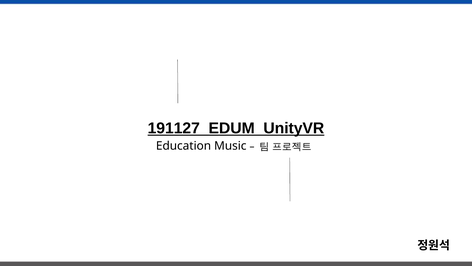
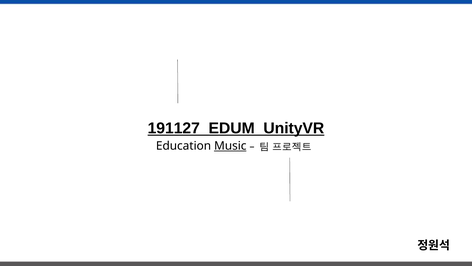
Music underline: none -> present (230, 146)
